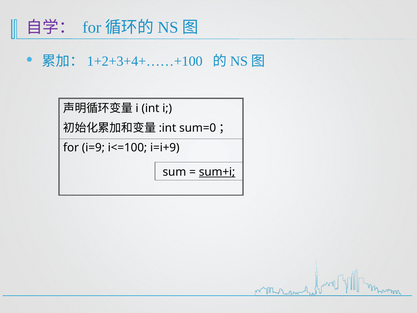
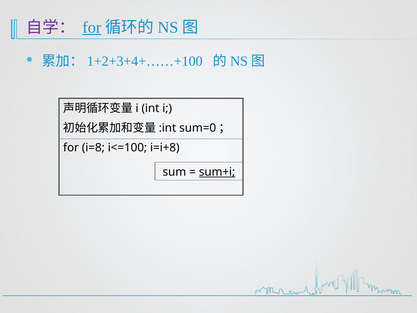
for underline: none -> present (92, 27)
i=9: i=9 -> i=8 (93, 148)
i=i+9: i=i+9 -> i=i+8 (165, 148)
